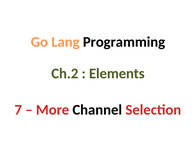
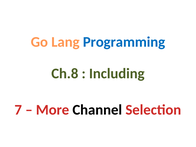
Programming colour: black -> blue (124, 42)
Ch.2: Ch.2 -> Ch.8 (65, 73)
Elements: Elements -> Including (117, 73)
